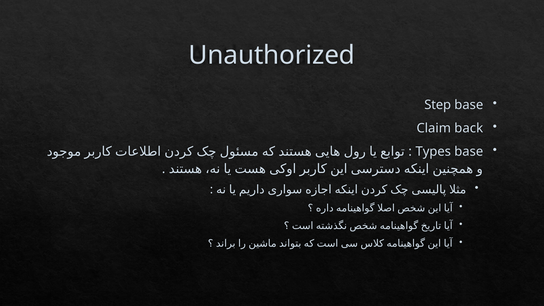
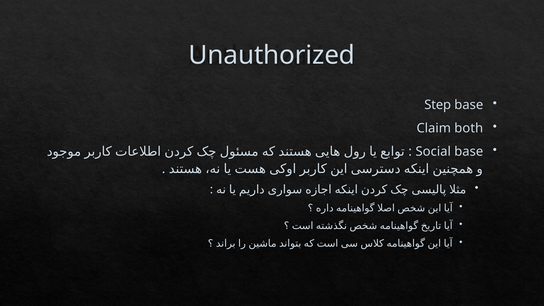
back: back -> both (469, 128)
Types: Types -> Social (433, 151)
